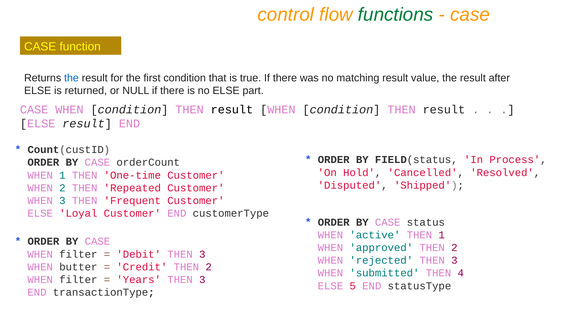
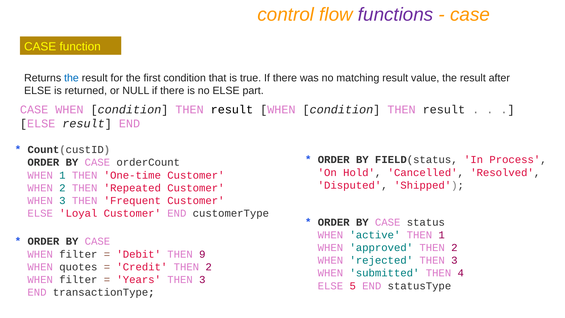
functions colour: green -> purple (396, 15)
Debit THEN 3: 3 -> 9 (202, 254)
butter: butter -> quotes (78, 267)
